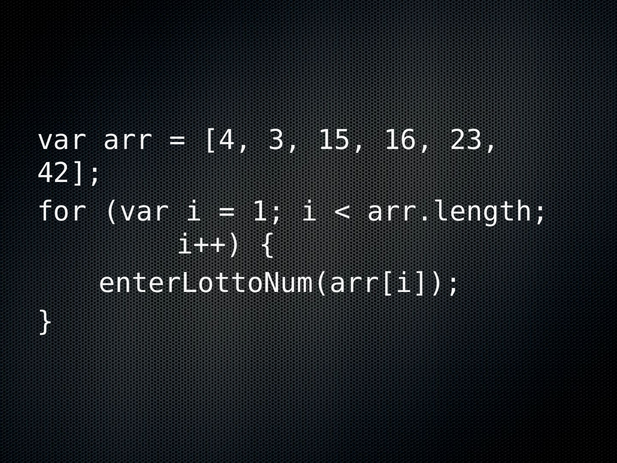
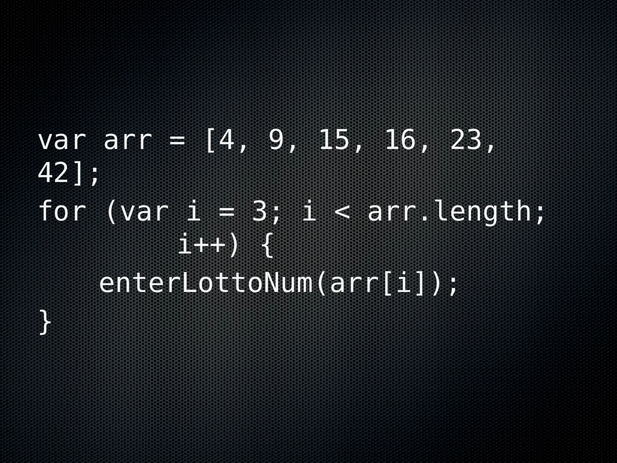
3: 3 -> 9 (285, 140)
1: 1 -> 3 (268, 211)
